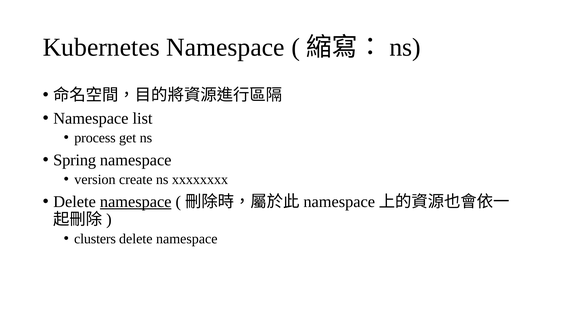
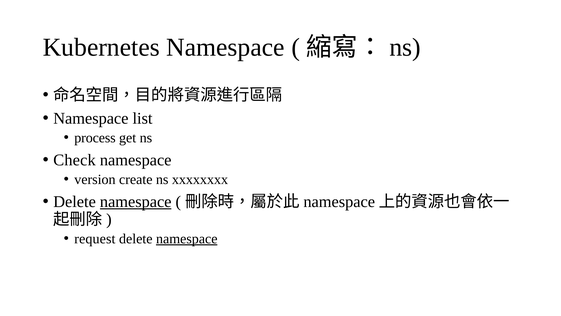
Spring: Spring -> Check (74, 160)
clusters: clusters -> request (95, 239)
namespace underline: none -> present (187, 239)
